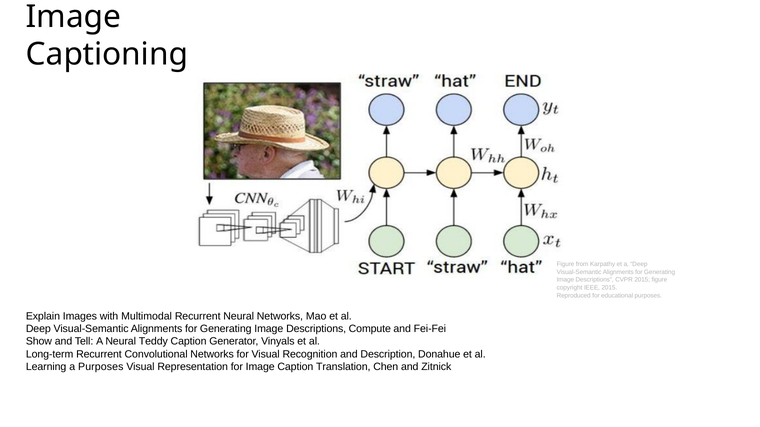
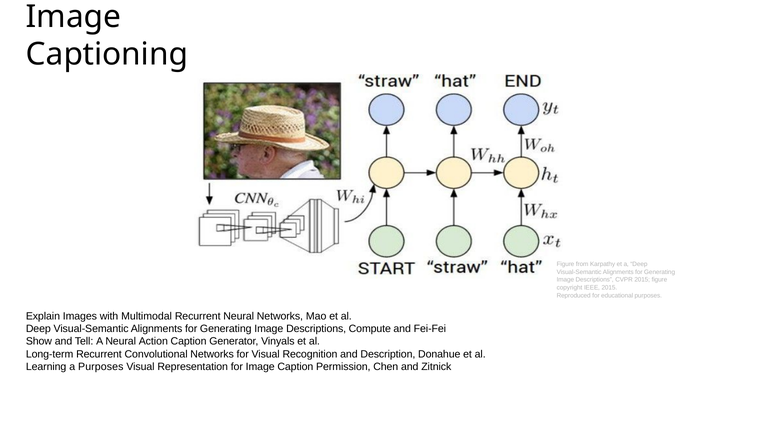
Teddy: Teddy -> Action (153, 342)
Translation: Translation -> Permission (343, 367)
